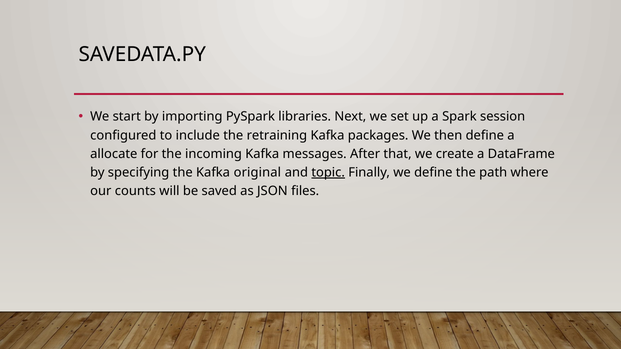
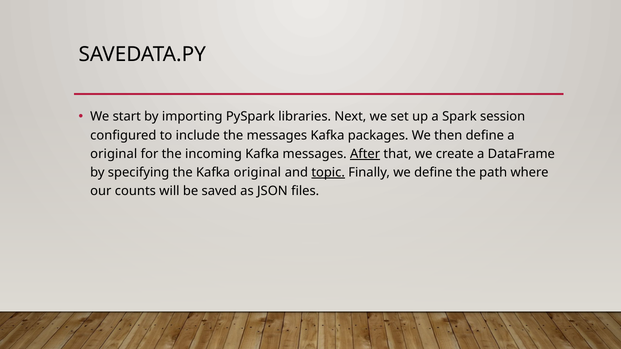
the retraining: retraining -> messages (277, 135)
allocate: allocate -> original (114, 154)
After underline: none -> present (365, 154)
